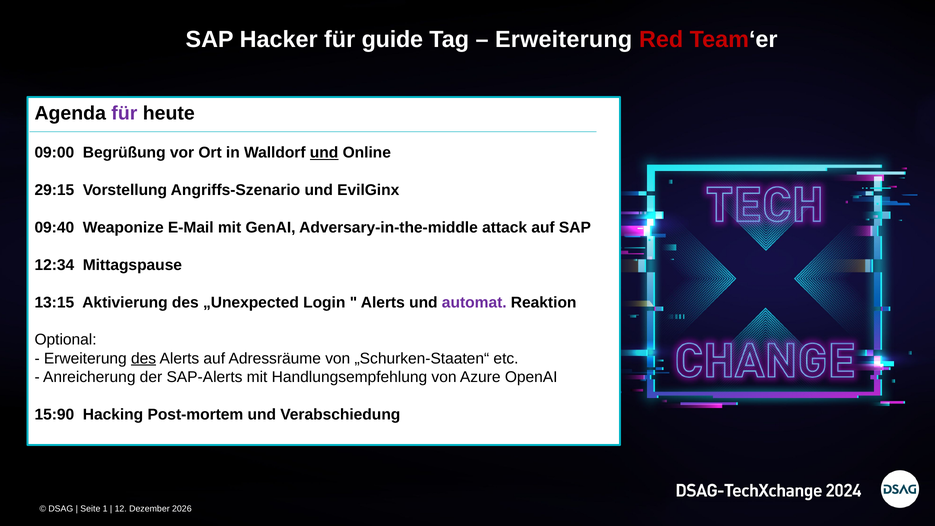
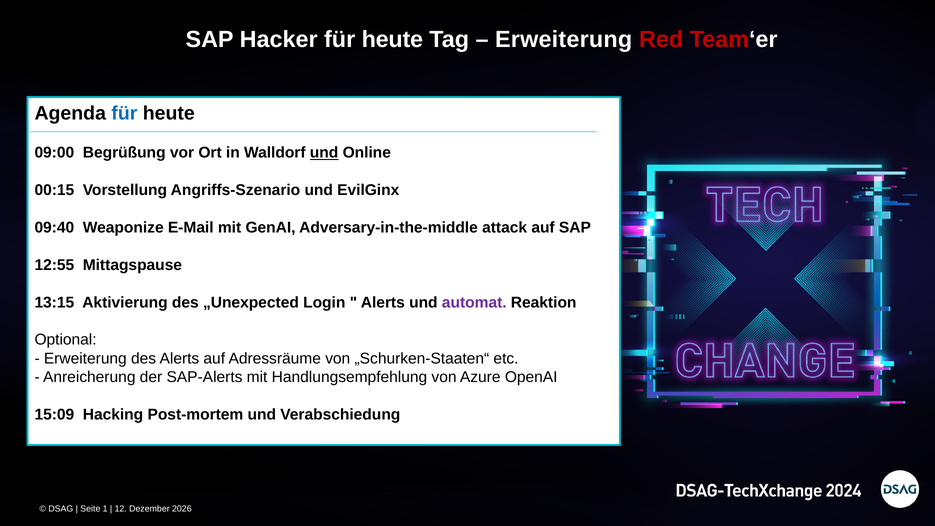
Hacker für guide: guide -> heute (392, 40)
für colour: purple -> blue (124, 113)
29:15: 29:15 -> 00:15 (54, 190)
12:34: 12:34 -> 12:55 (54, 265)
des underline: present -> none (144, 358)
15:90: 15:90 -> 15:09 (54, 414)
